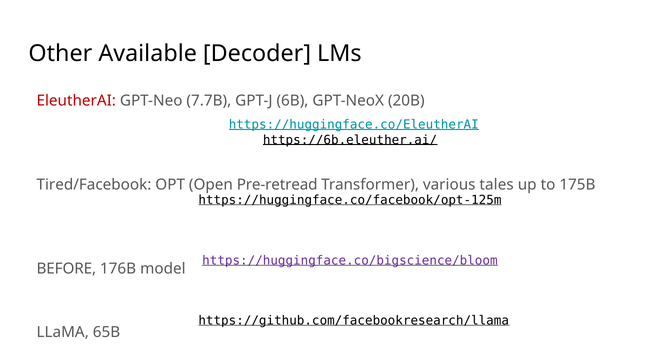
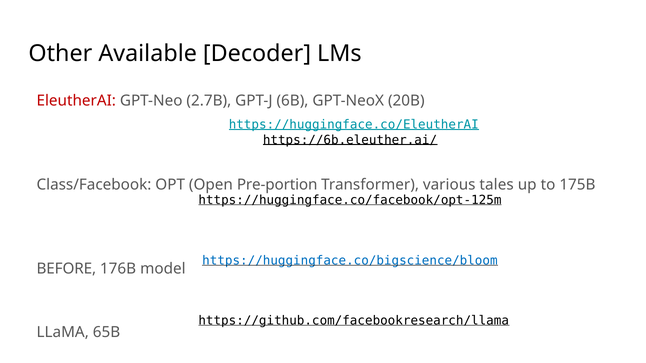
7.7B: 7.7B -> 2.7B (209, 101)
Tired/Facebook: Tired/Facebook -> Class/Facebook (94, 185)
Pre-retread: Pre-retread -> Pre-portion (277, 185)
https://huggingface.co/bigscience/bloom colour: purple -> blue (350, 261)
